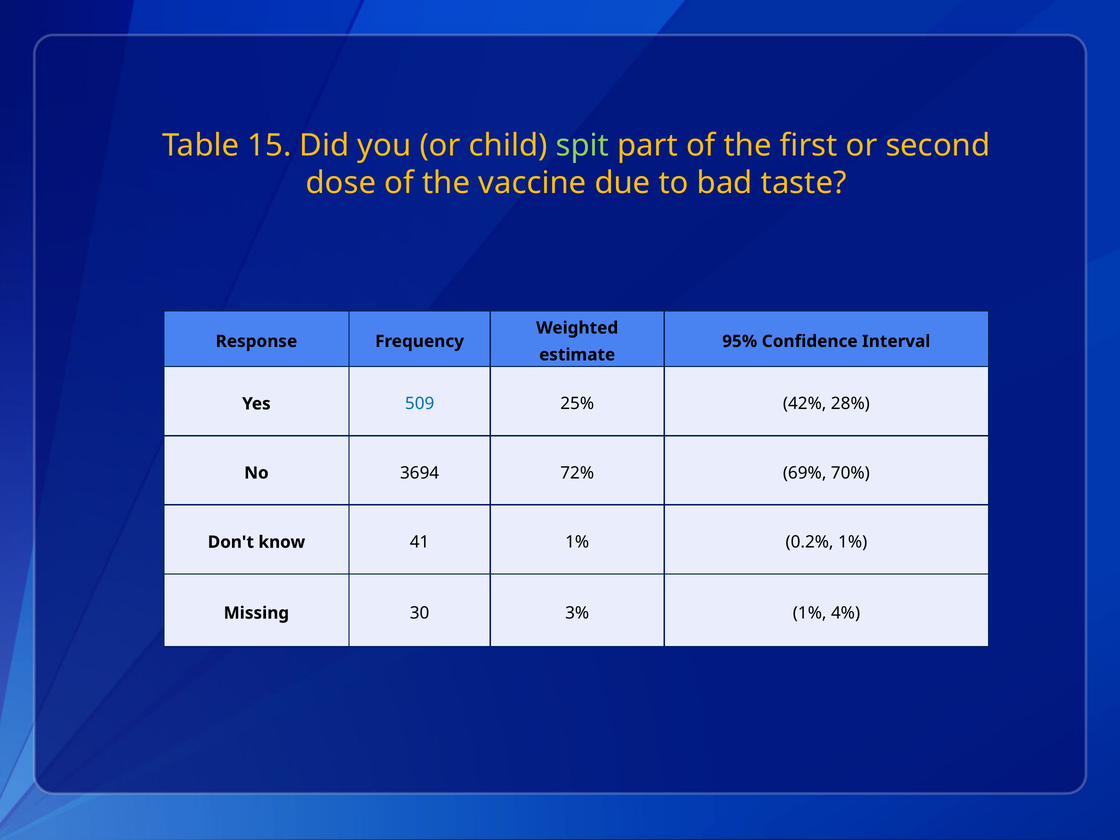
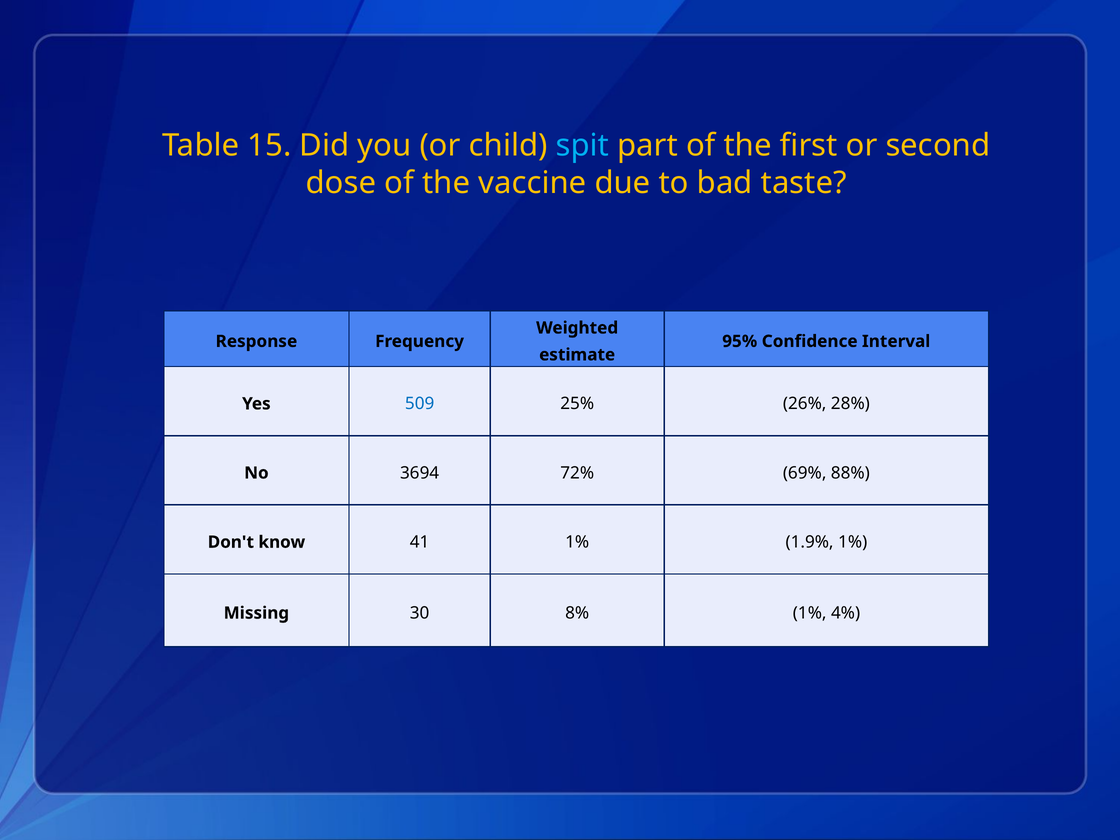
spit colour: light green -> light blue (582, 145)
42%: 42% -> 26% (805, 404)
70%: 70% -> 88% (850, 473)
0.2%: 0.2% -> 1.9% (810, 542)
3%: 3% -> 8% (577, 613)
